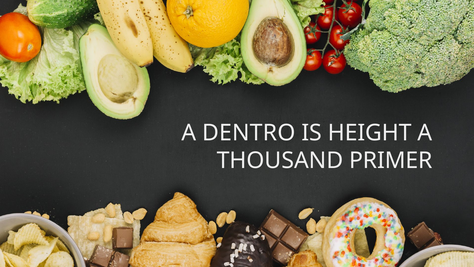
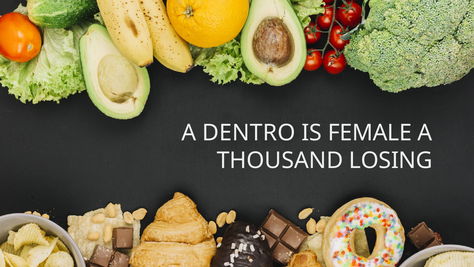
HEIGHT: HEIGHT -> FEMALE (370, 133)
PRIMER: PRIMER -> LOSING (391, 160)
